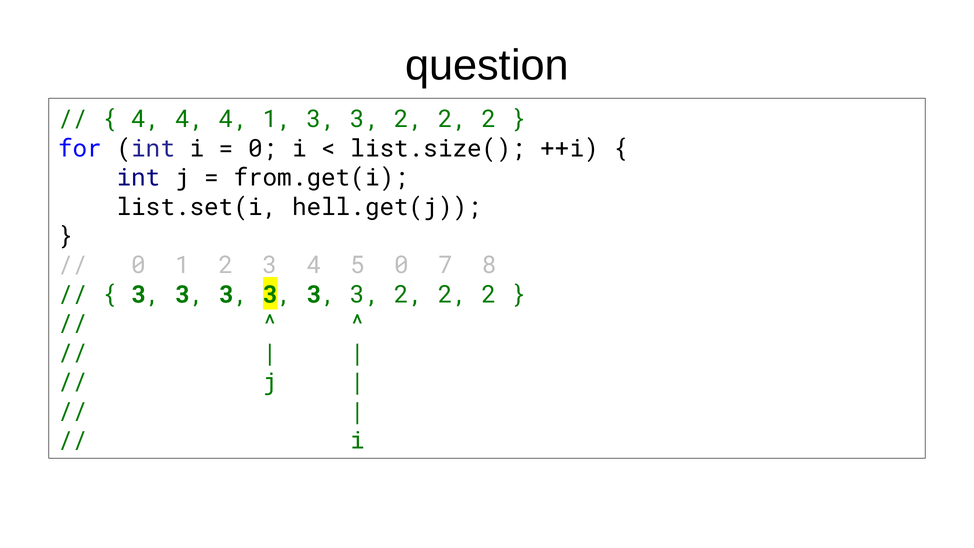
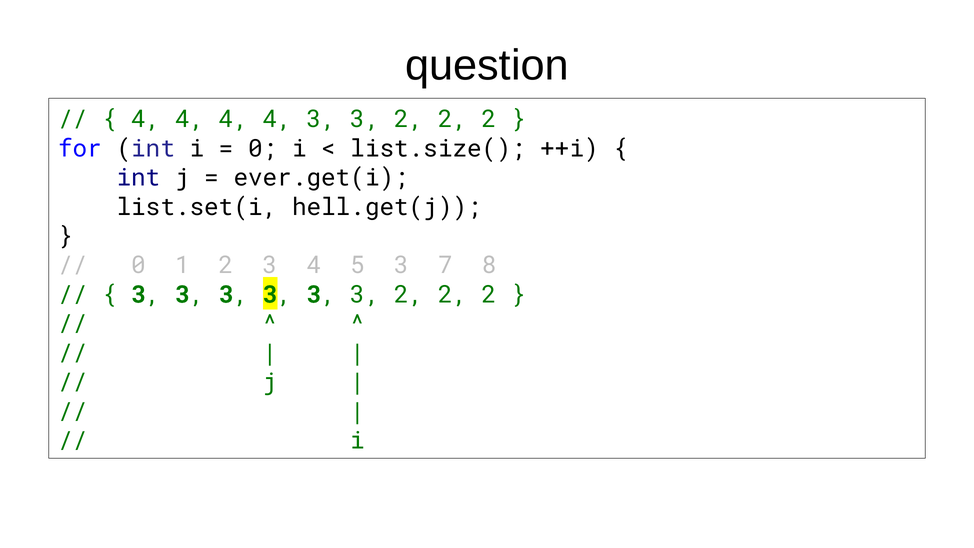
4 4 4 1: 1 -> 4 (277, 119)
from.get(i: from.get(i -> ever.get(i (321, 178)
5 0: 0 -> 3 (402, 265)
